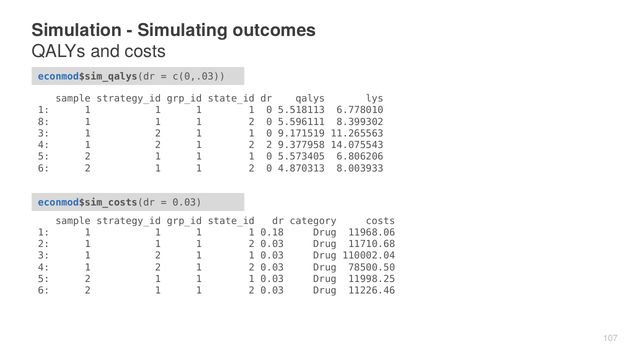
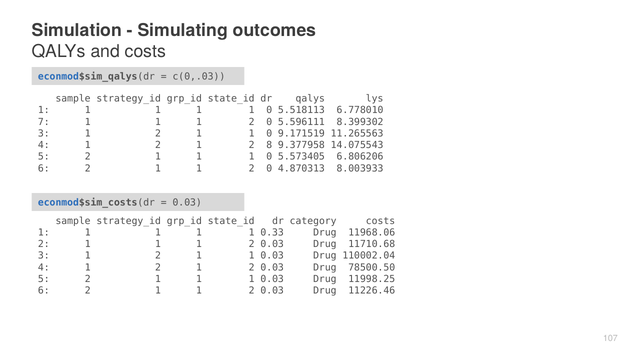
8: 8 -> 7 (44, 122)
2 2: 2 -> 8 (269, 145)
0.18: 0.18 -> 0.33 (272, 233)
